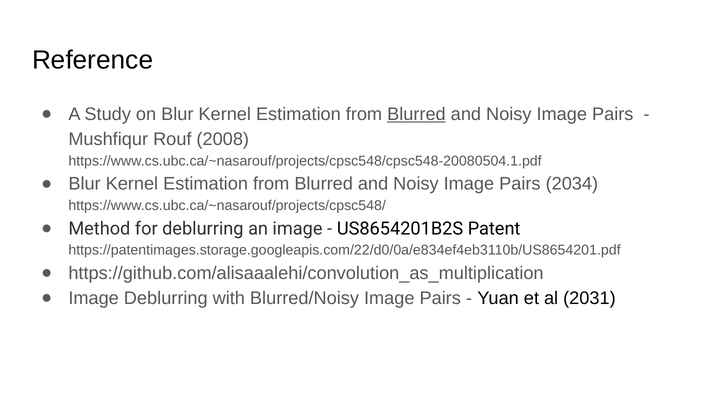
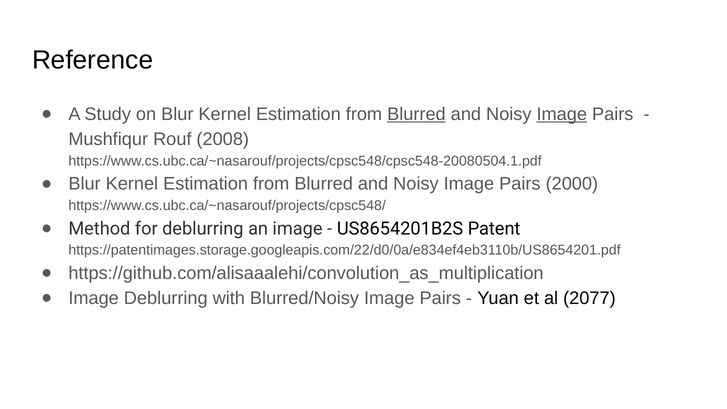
Image underline: none -> present (562, 114)
2034: 2034 -> 2000 (572, 184)
2031: 2031 -> 2077 (589, 298)
